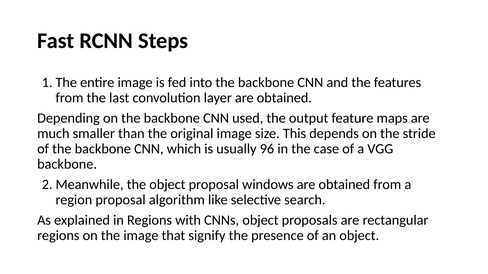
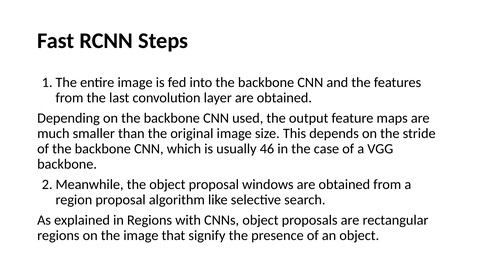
96: 96 -> 46 (267, 149)
